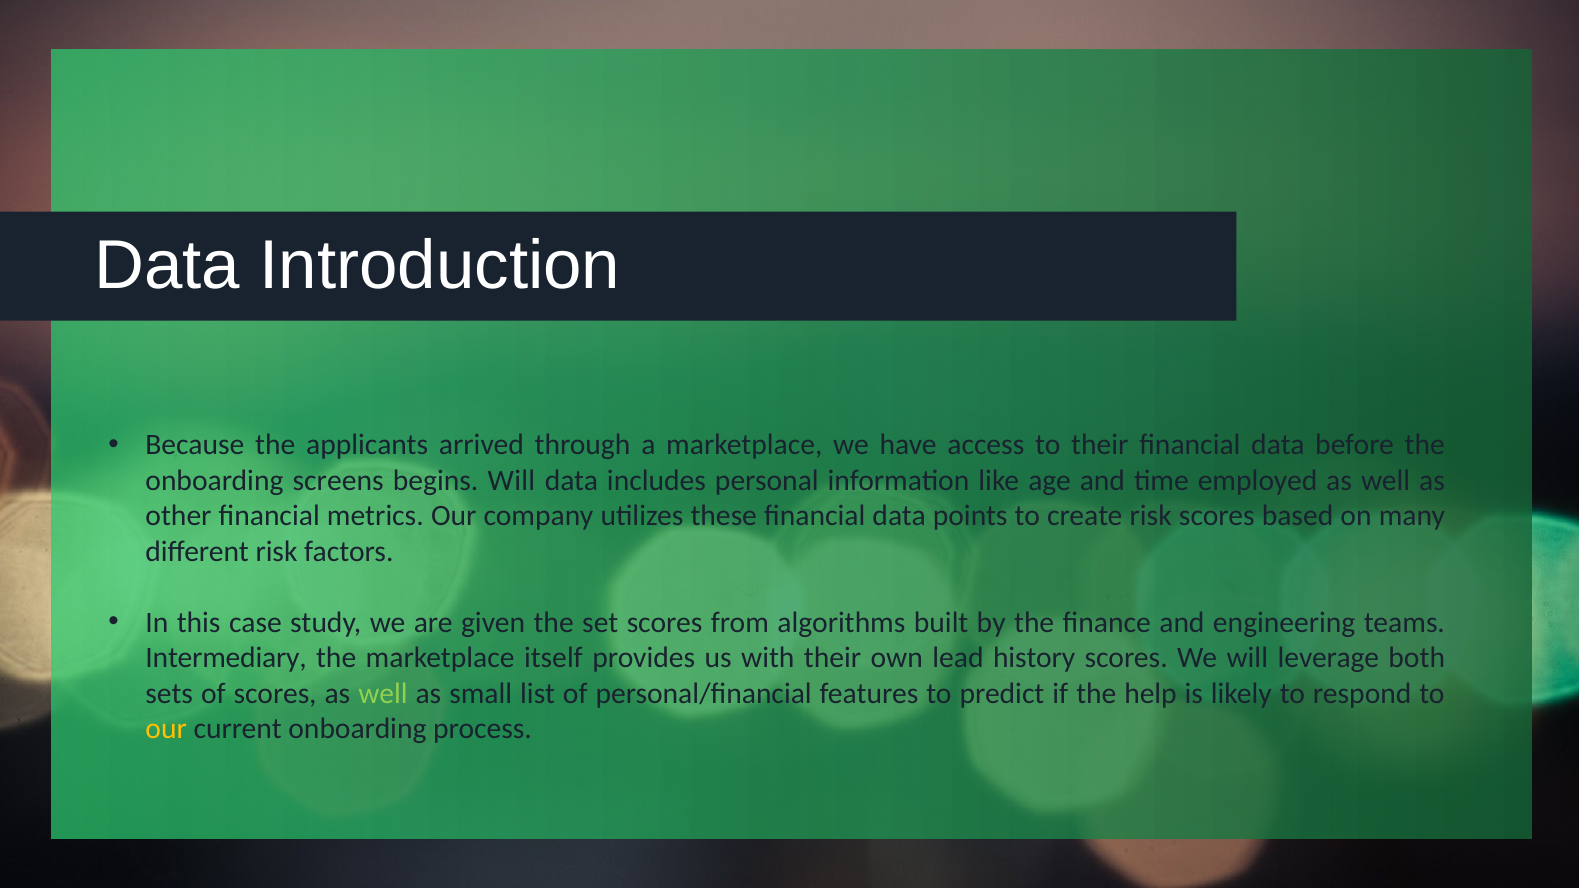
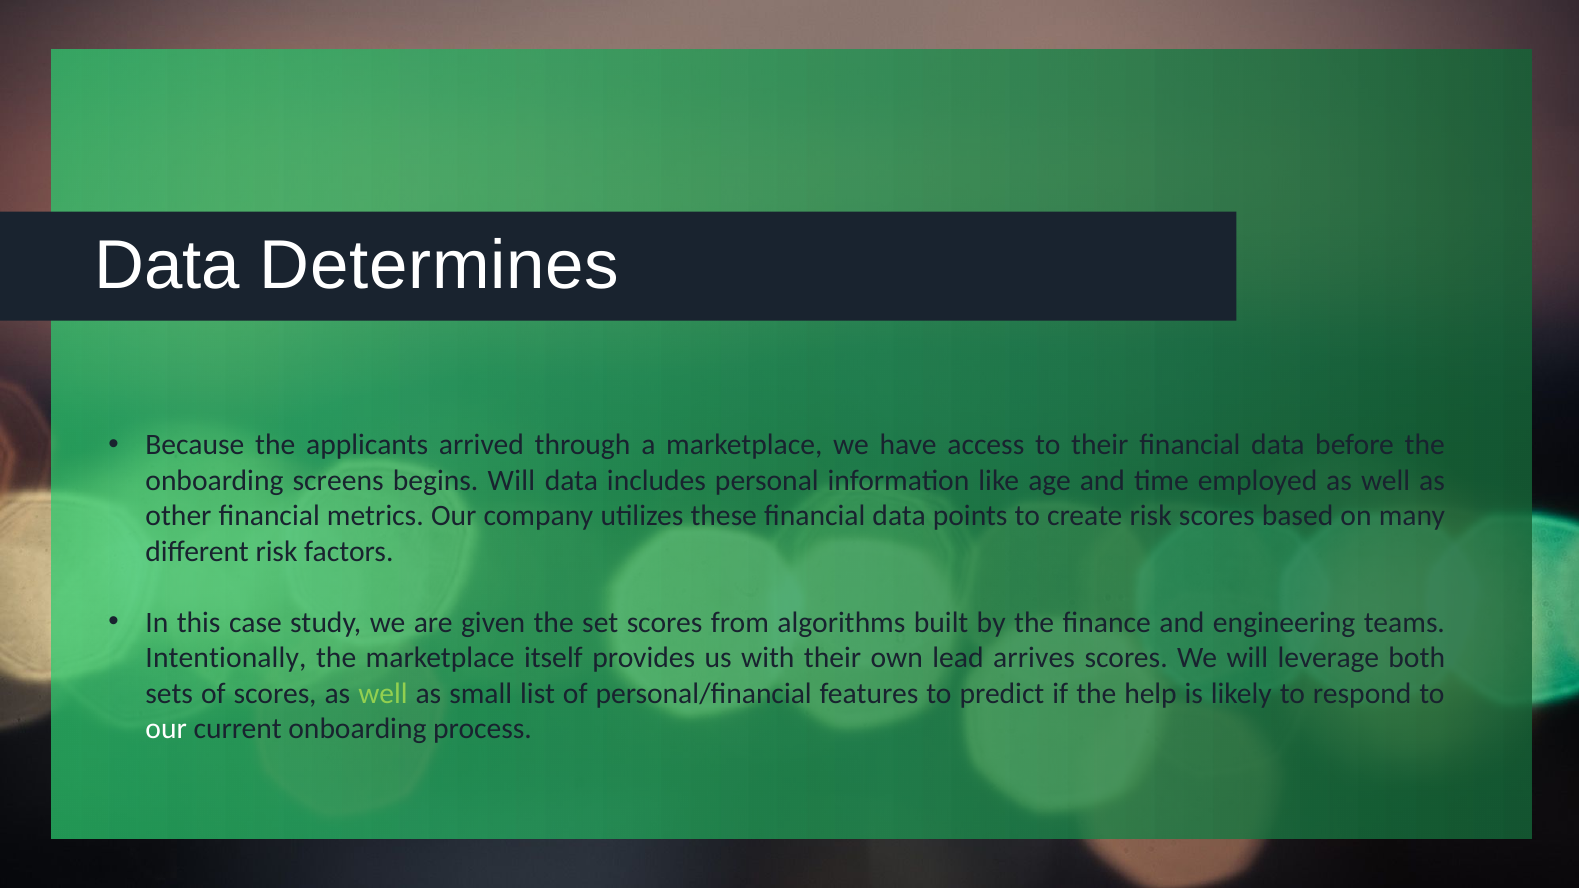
Introduction: Introduction -> Determines (440, 266)
Intermediary: Intermediary -> Intentionally (226, 658)
history: history -> arrives (1034, 658)
our colour: yellow -> white (166, 729)
